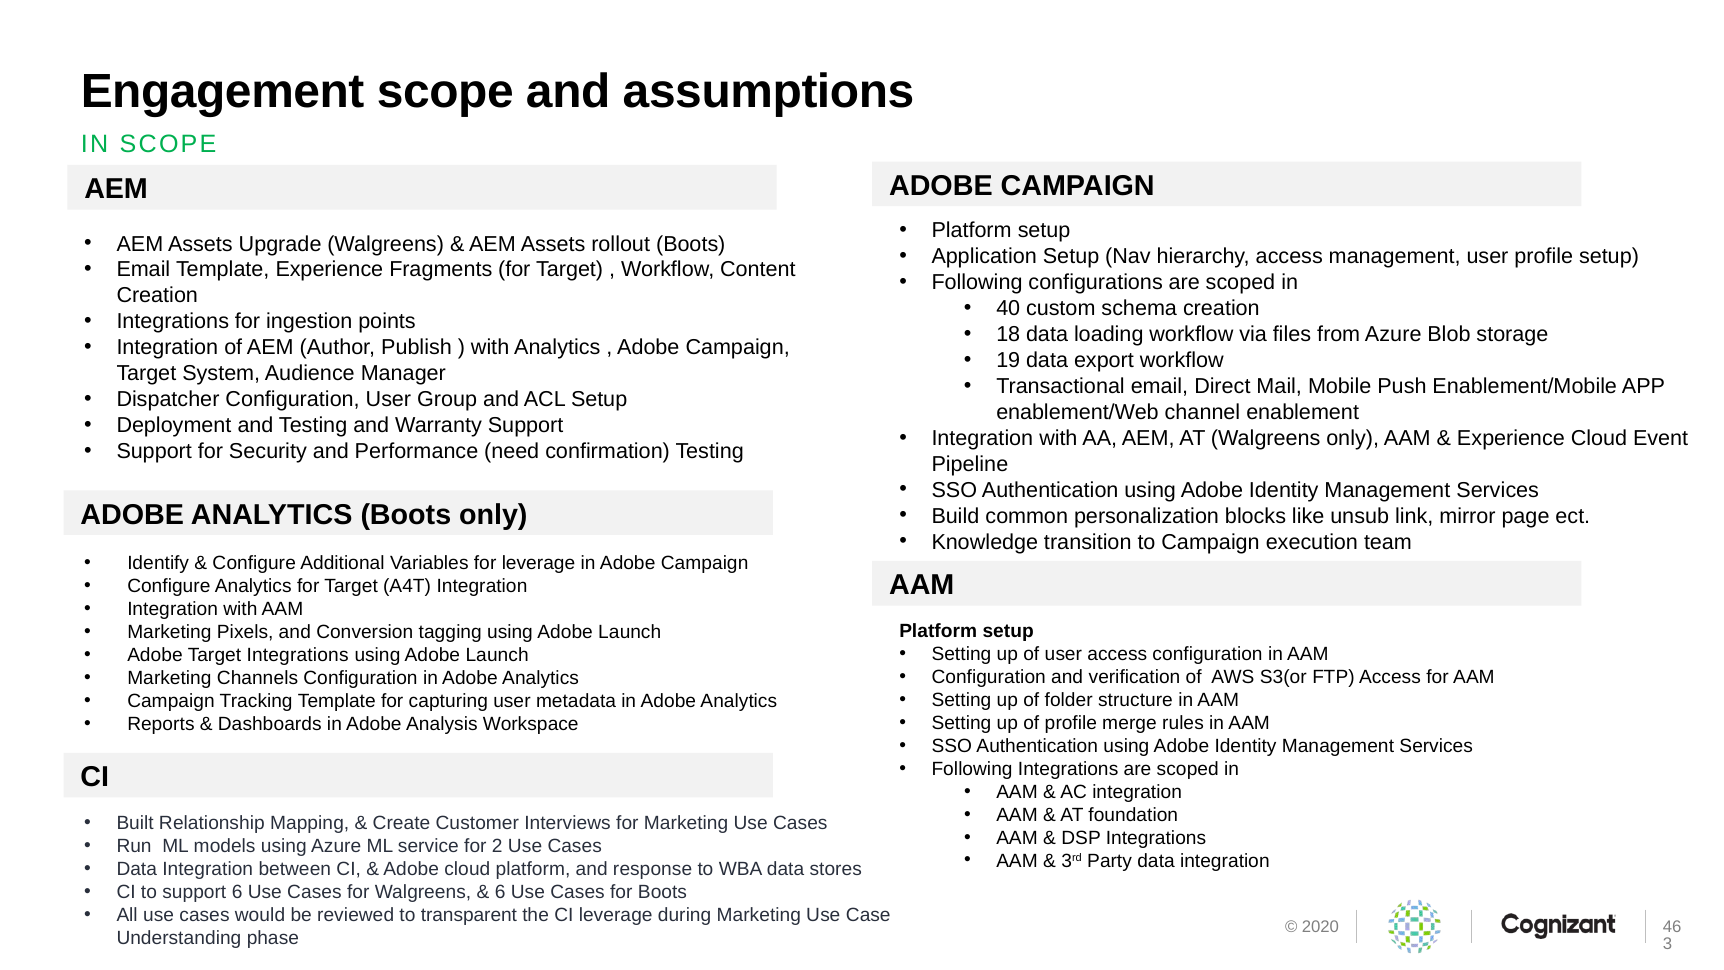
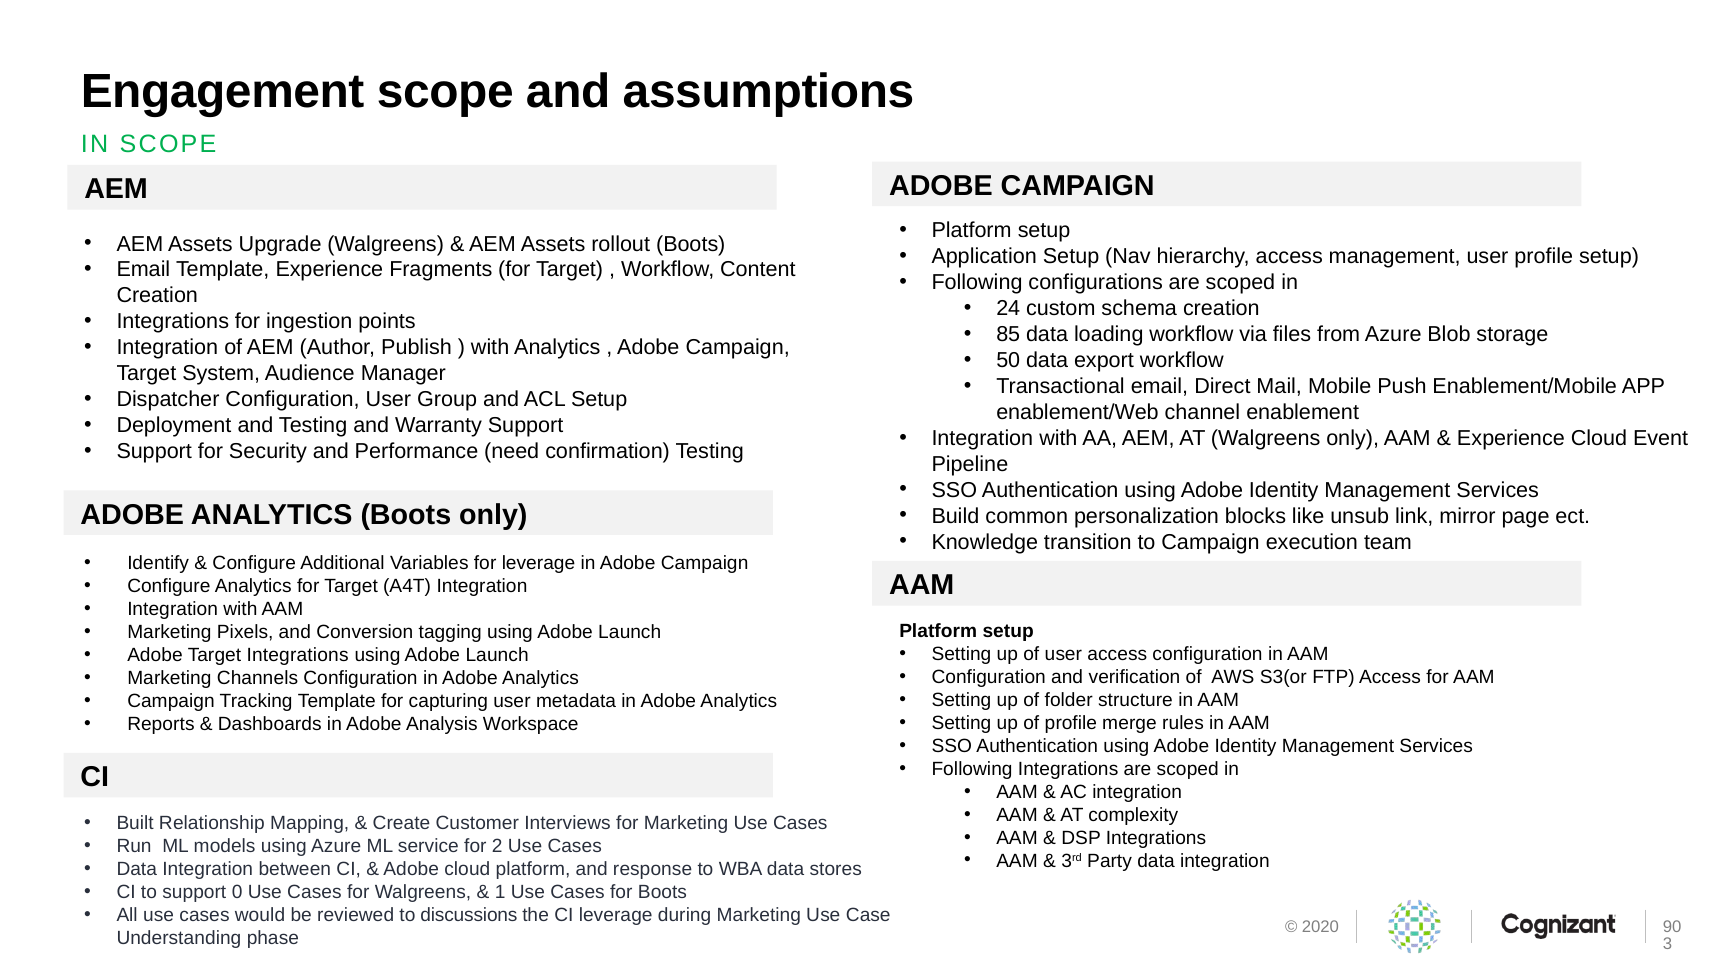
40: 40 -> 24 (1008, 308)
18: 18 -> 85 (1008, 334)
19: 19 -> 50 (1008, 360)
foundation: foundation -> complexity (1133, 815)
support 6: 6 -> 0 (237, 892)
6: 6 -> 1 (500, 892)
transparent: transparent -> discussions (469, 915)
46: 46 -> 90 (1672, 927)
